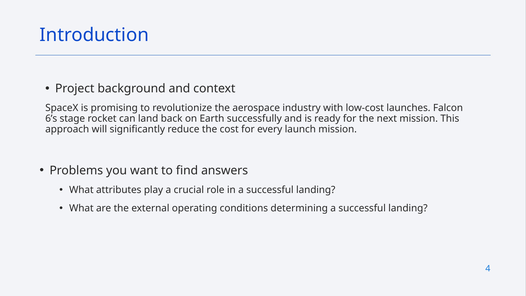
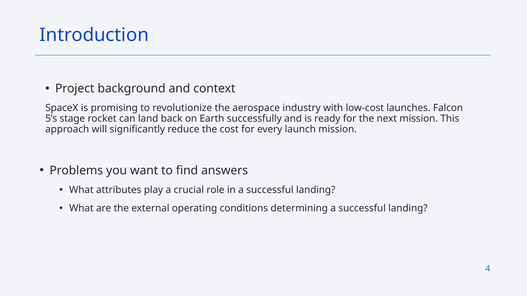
6’s: 6’s -> 5’s (51, 119)
